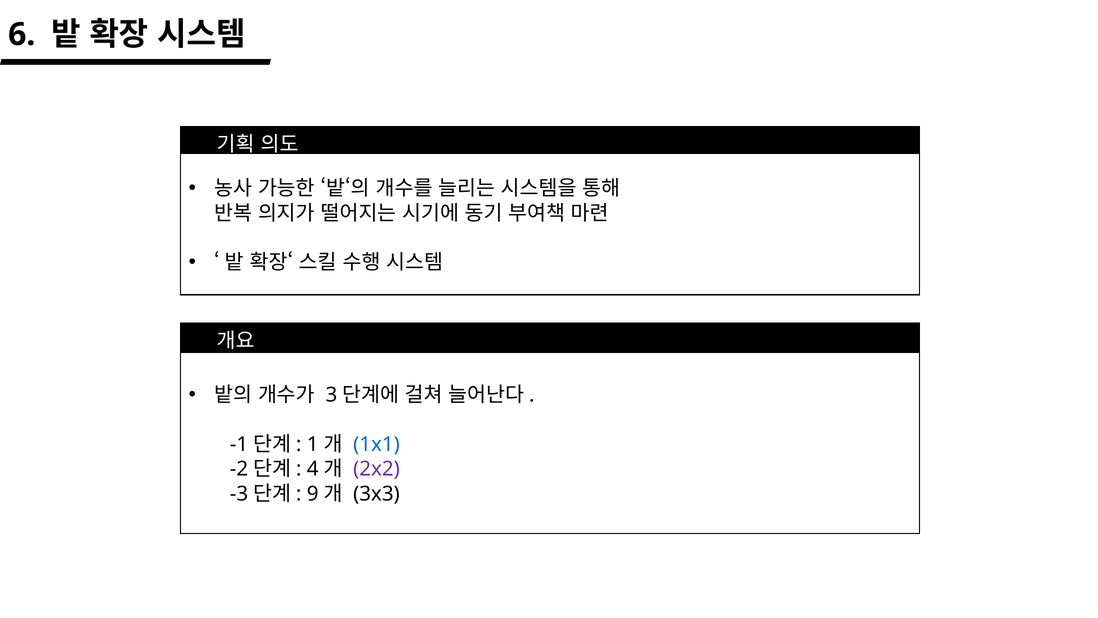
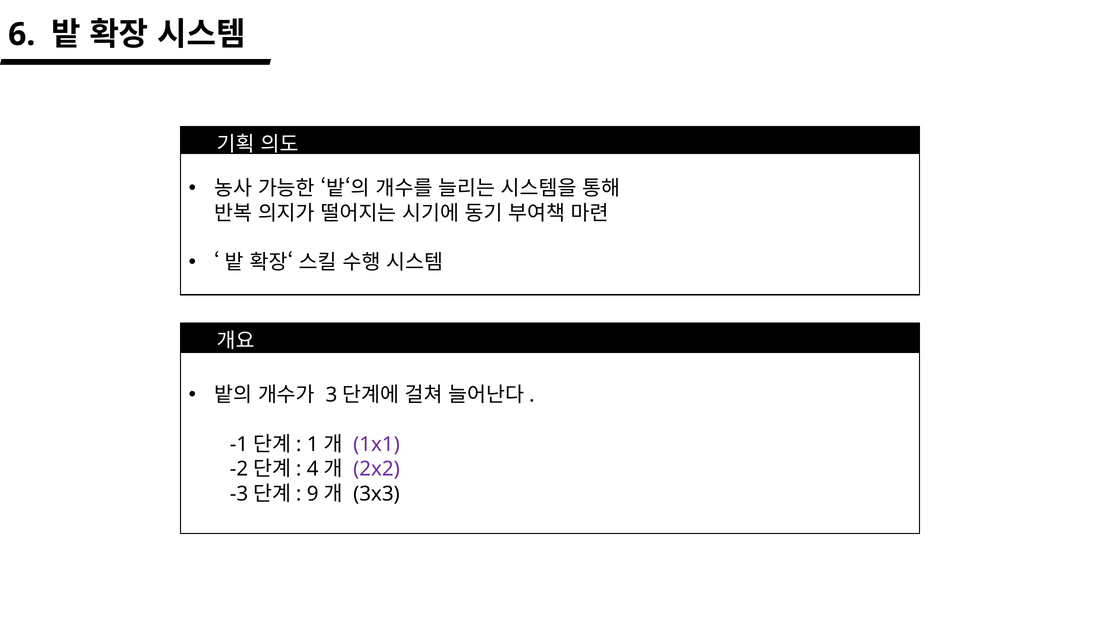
1x1 colour: blue -> purple (376, 444)
